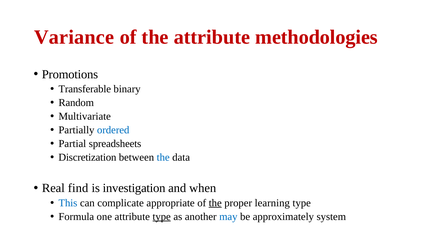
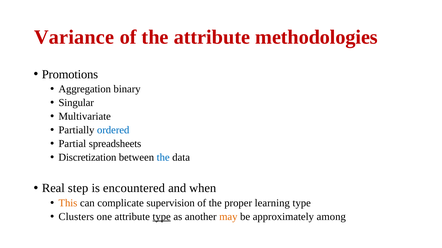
Transferable: Transferable -> Aggregation (85, 89)
Random: Random -> Singular (76, 103)
find: find -> step (78, 189)
investigation: investigation -> encountered (134, 189)
This colour: blue -> orange (68, 203)
appropriate: appropriate -> supervision (171, 203)
the underline: present -> none (215, 203)
Formula: Formula -> Clusters (76, 217)
may colour: blue -> orange (228, 217)
system: system -> among (331, 217)
